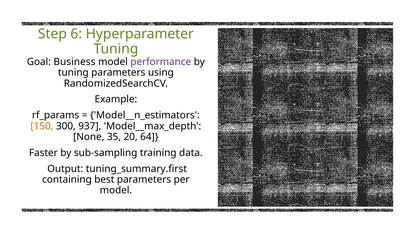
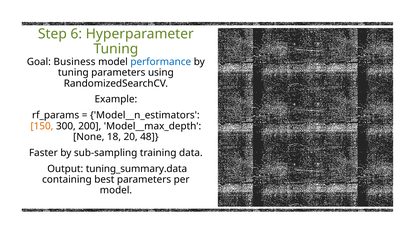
performance colour: purple -> blue (161, 62)
937: 937 -> 200 (90, 126)
35: 35 -> 18 (114, 137)
64: 64 -> 48 (149, 137)
tuning_summary.first: tuning_summary.first -> tuning_summary.data (136, 168)
